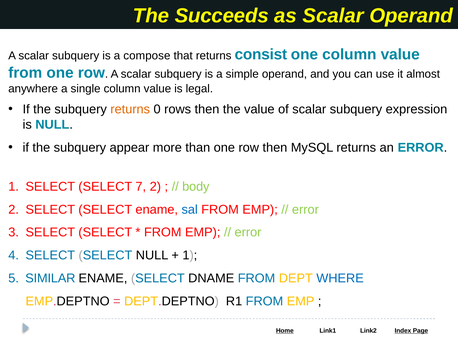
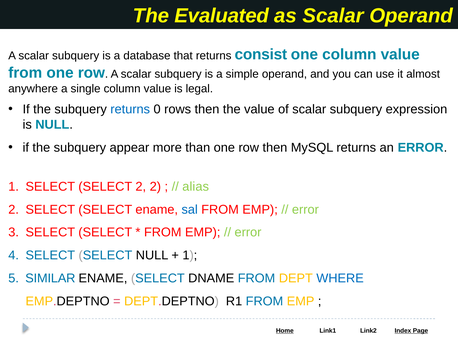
Succeeds: Succeeds -> Evaluated (222, 16)
compose: compose -> database (147, 56)
returns colour: orange -> blue (130, 109)
SELECT 7: 7 -> 2 (141, 186)
body: body -> alias (196, 186)
